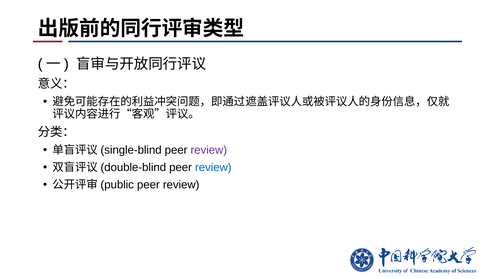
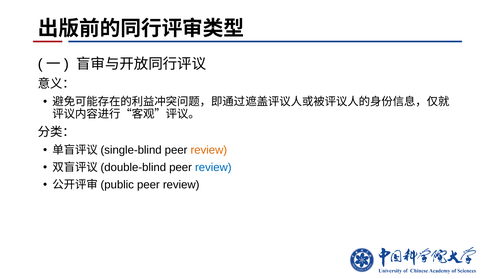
review colour: purple -> orange (209, 150)
